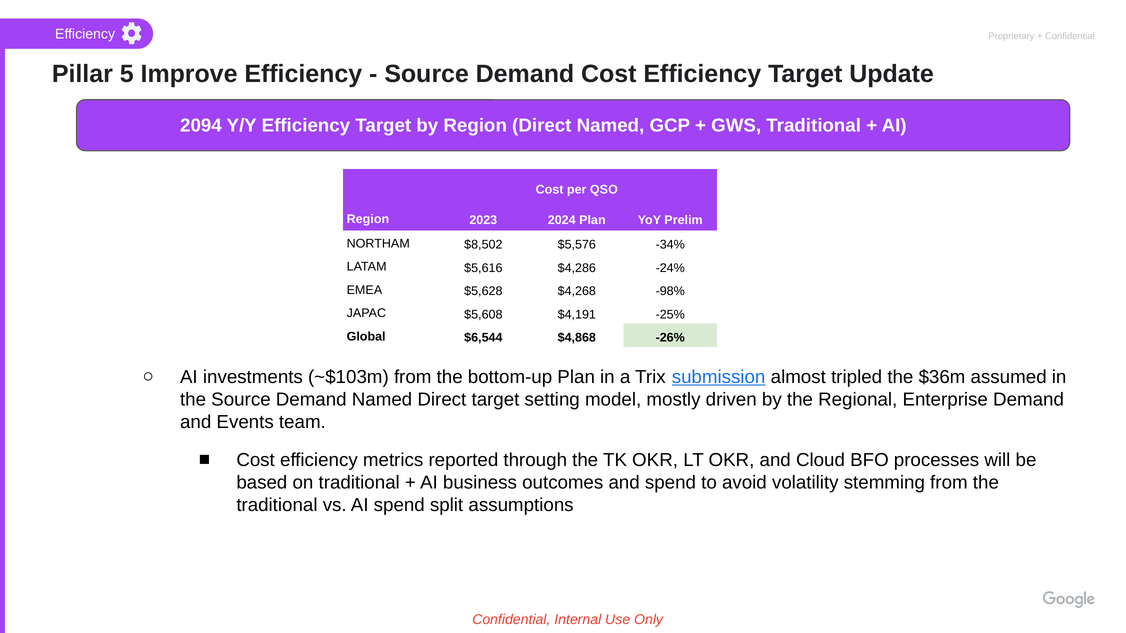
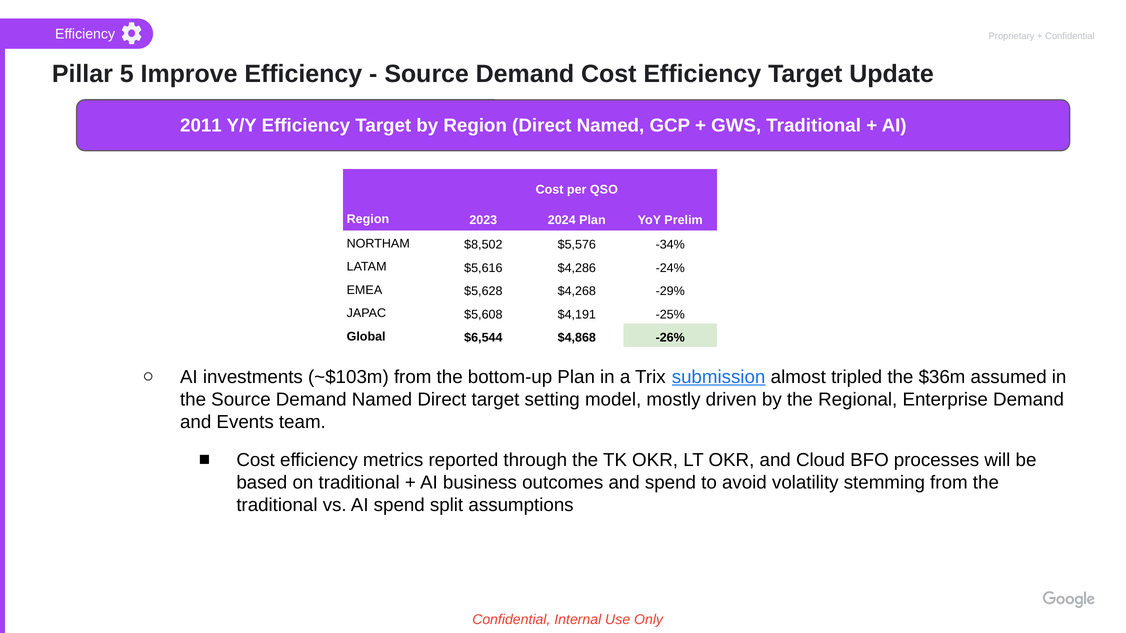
2094: 2094 -> 2011 (201, 126)
-98%: -98% -> -29% (670, 292)
